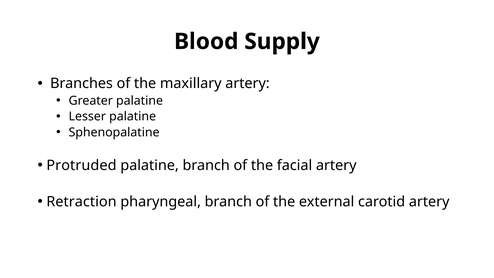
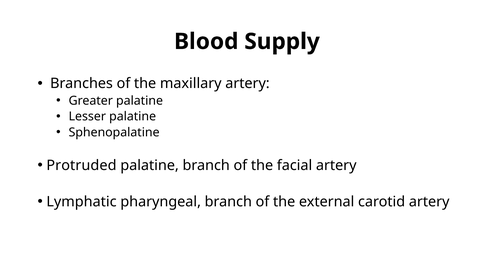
Retraction: Retraction -> Lymphatic (81, 202)
